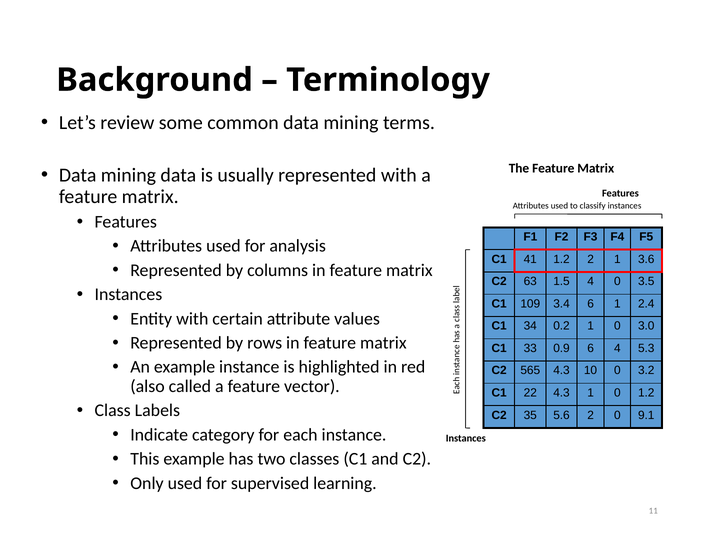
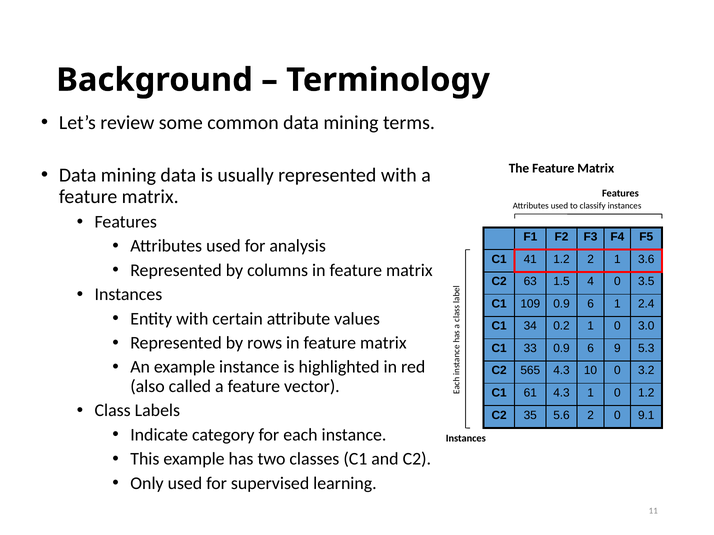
109 3.4: 3.4 -> 0.9 (562, 304)
6 4: 4 -> 9 (617, 349)
22: 22 -> 61 (530, 393)
